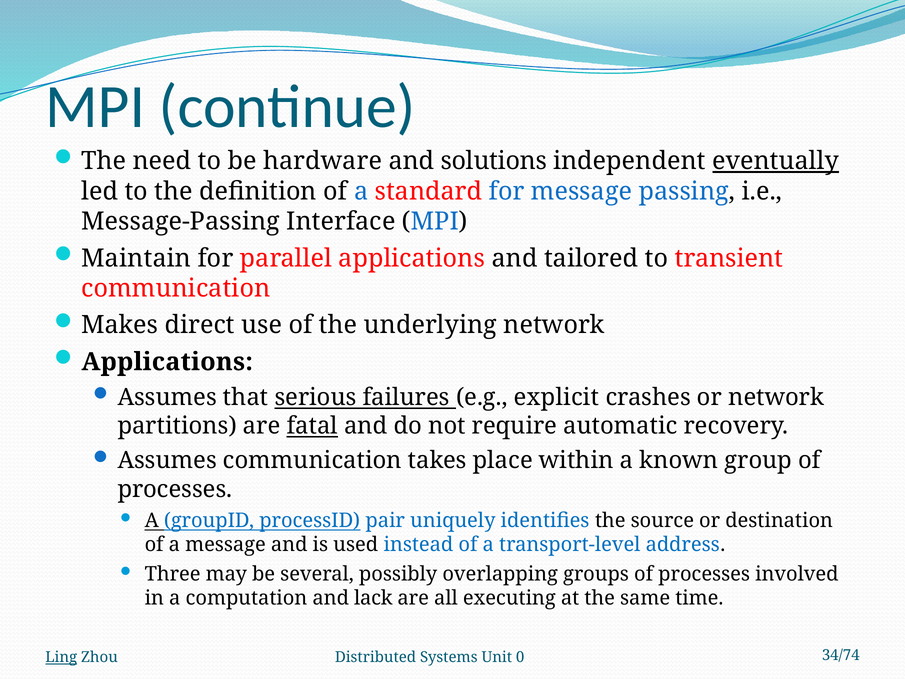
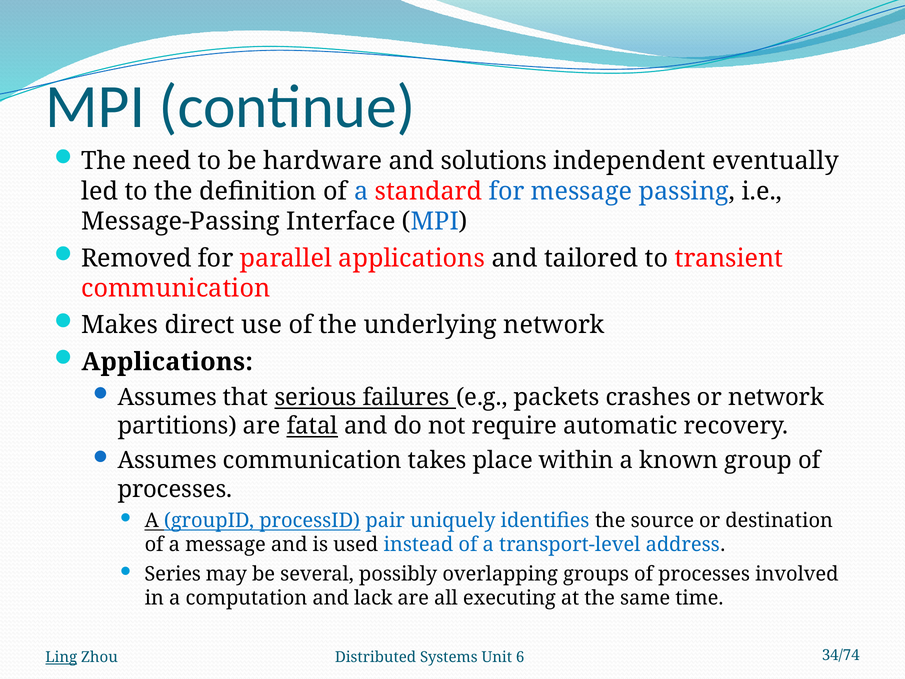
eventually underline: present -> none (776, 161)
Maintain: Maintain -> Removed (136, 258)
explicit: explicit -> packets (557, 397)
Three: Three -> Series (173, 574)
0: 0 -> 6 (520, 657)
